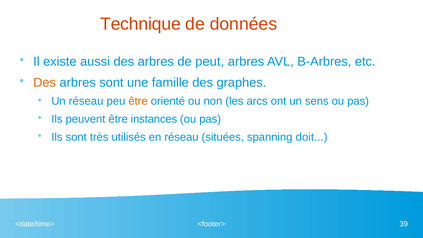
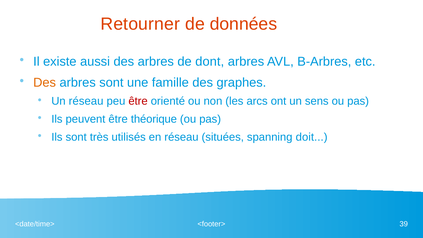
Technique: Technique -> Retourner (140, 24)
peut: peut -> dont (210, 61)
être colour: orange -> red (138, 101)
instances: instances -> théorique (154, 119)
